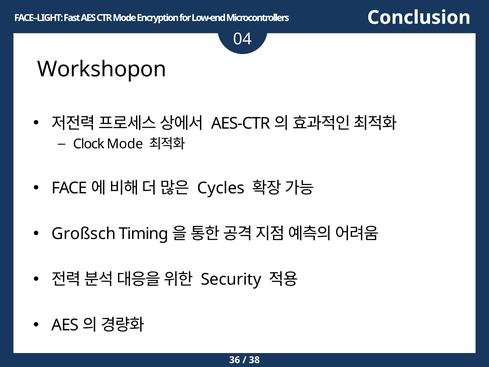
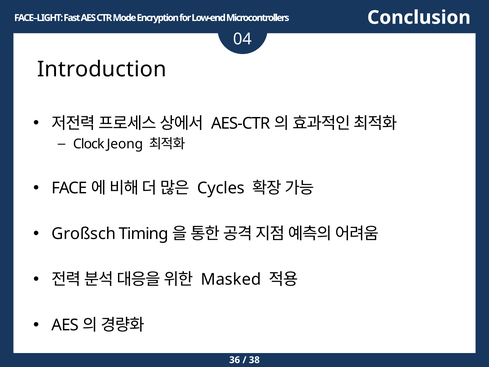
Workshopon: Workshopon -> Introduction (102, 69)
Clock Mode: Mode -> Jeong (125, 144)
Security: Security -> Masked (231, 279)
